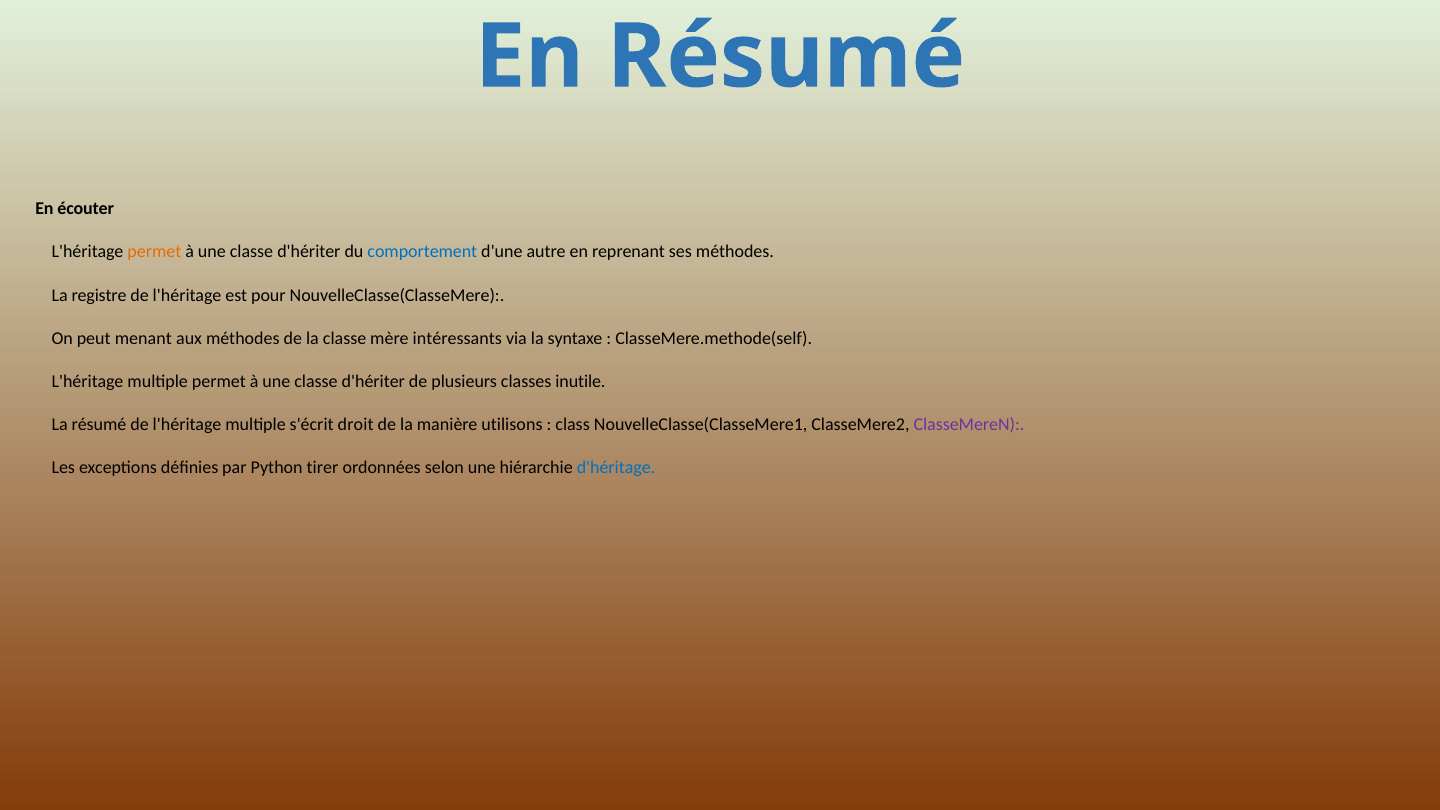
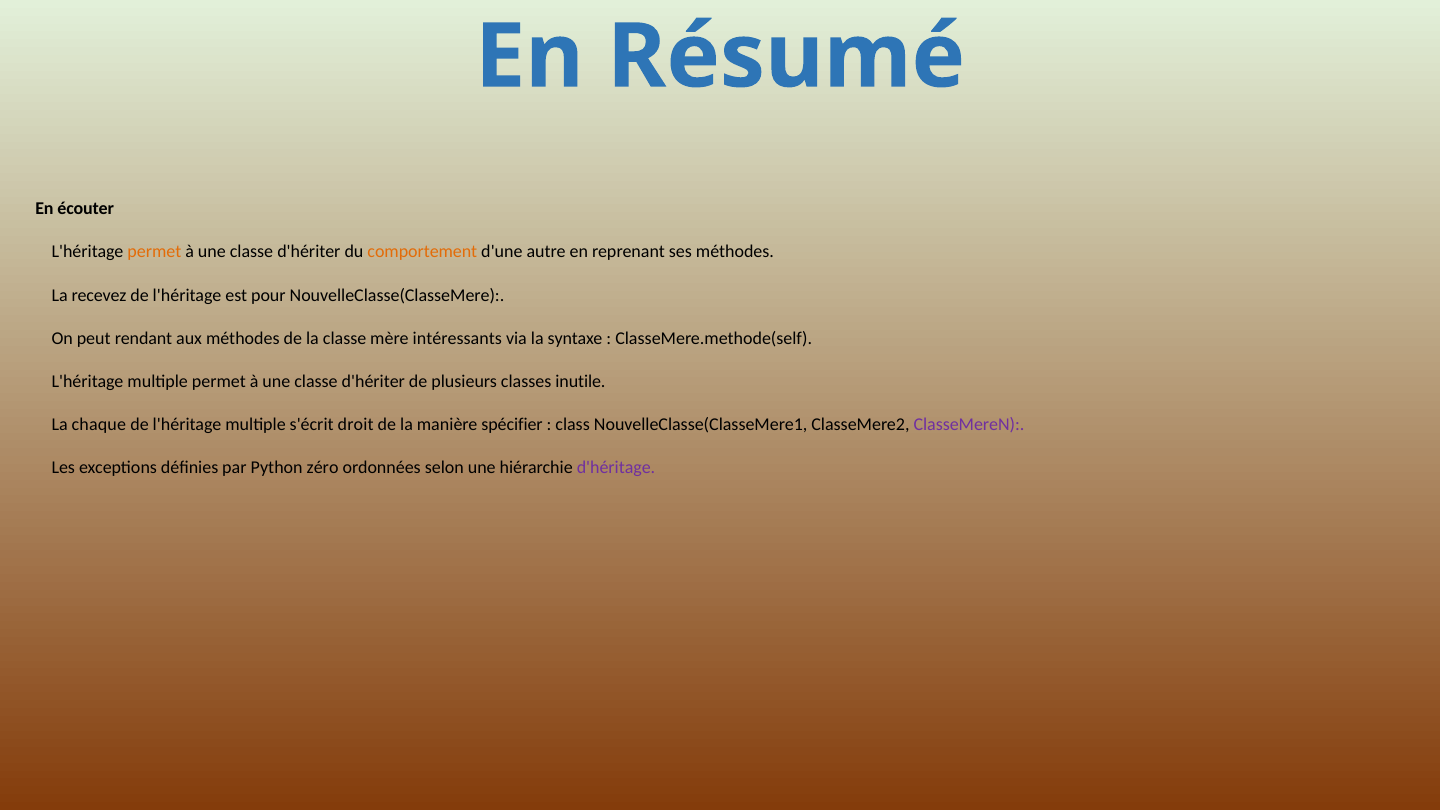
comportement colour: blue -> orange (422, 252)
registre: registre -> recevez (99, 295)
menant: menant -> rendant (143, 338)
La résumé: résumé -> chaque (99, 425)
utilisons: utilisons -> spécifier (512, 425)
tirer: tirer -> zéro (323, 468)
d'héritage colour: blue -> purple (616, 468)
